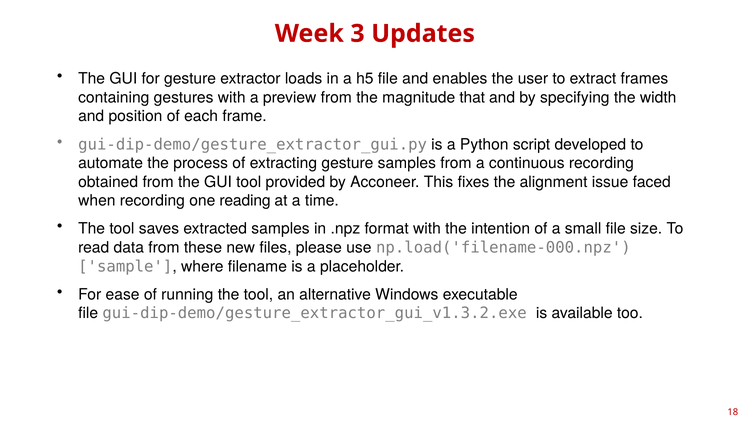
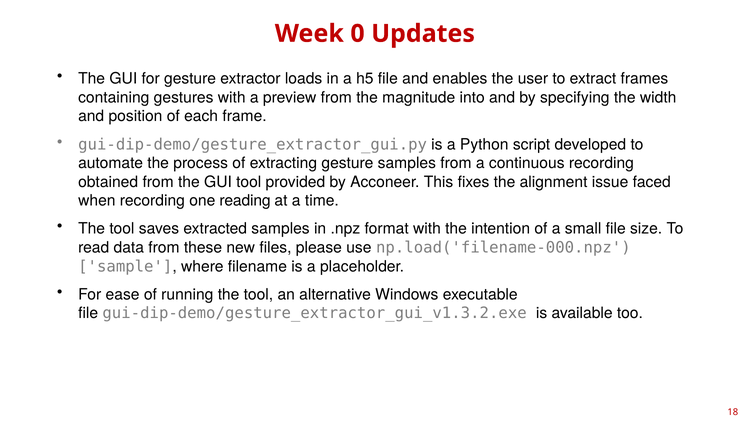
3: 3 -> 0 (358, 34)
that: that -> into (472, 97)
